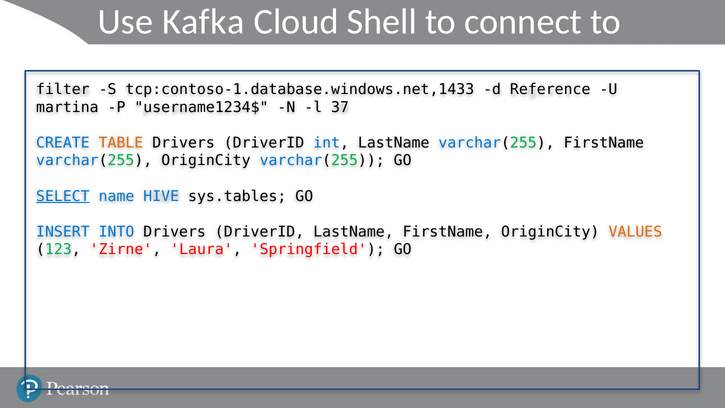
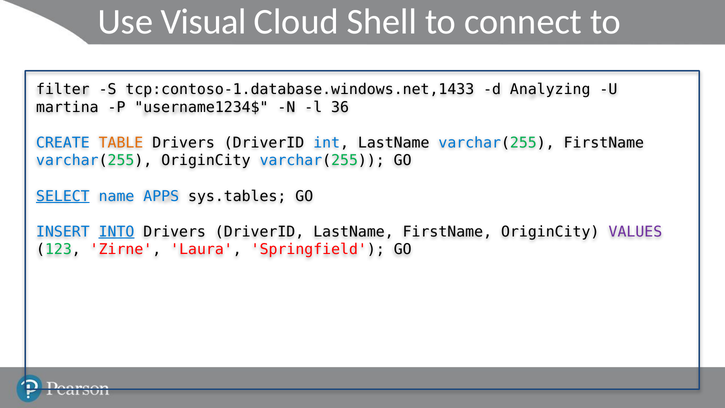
Kafka: Kafka -> Visual (204, 22)
Reference: Reference -> Analyzing (550, 89)
37: 37 -> 36 (340, 107)
HIVE: HIVE -> APPS (161, 196)
INTO underline: none -> present (117, 232)
VALUES colour: orange -> purple (635, 232)
